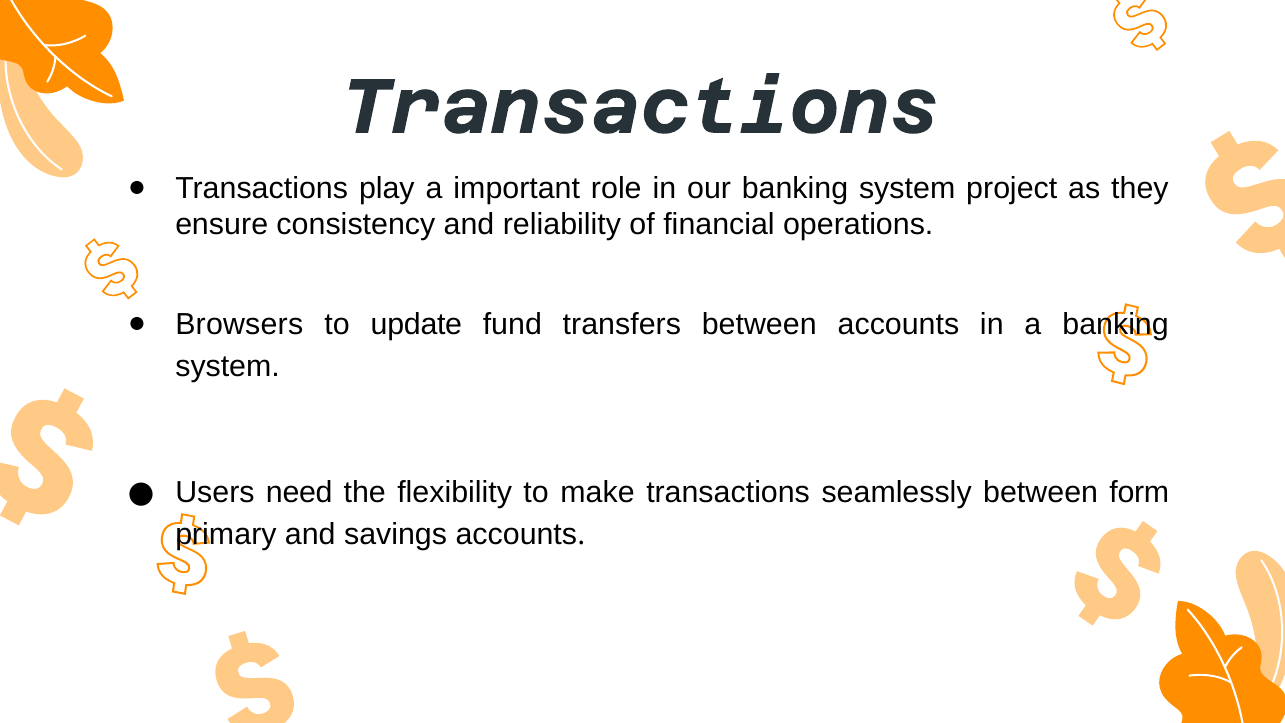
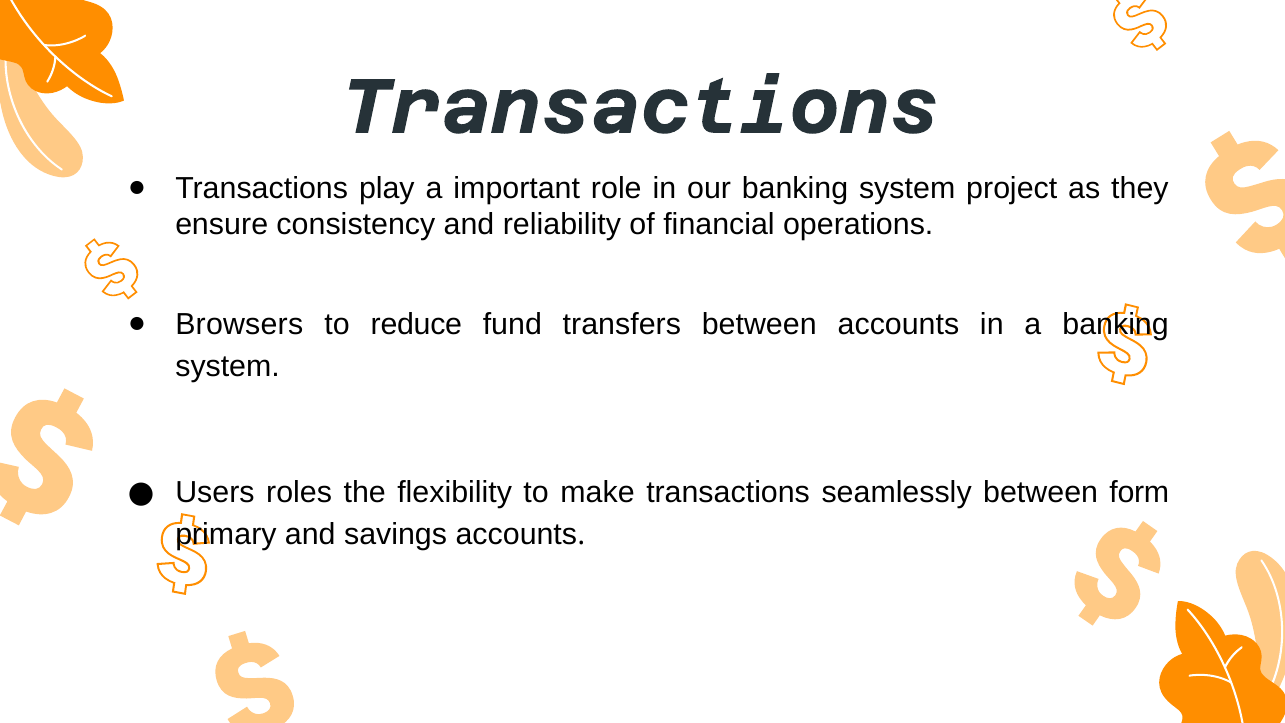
update: update -> reduce (416, 324)
need: need -> roles (299, 493)
